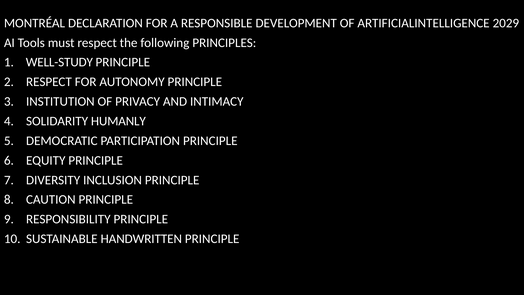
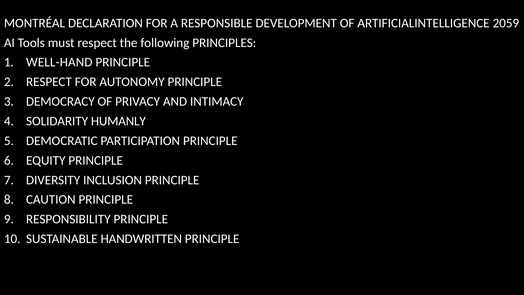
2029: 2029 -> 2059 (506, 23)
WELL-STUDY: WELL-STUDY -> WELL-HAND (59, 62)
INSTITUTION: INSTITUTION -> DEMOCRACY (60, 101)
